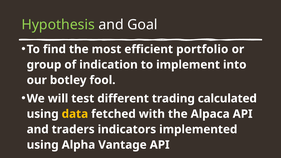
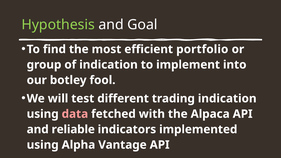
trading calculated: calculated -> indication (227, 99)
data colour: yellow -> pink (75, 114)
traders: traders -> reliable (73, 129)
